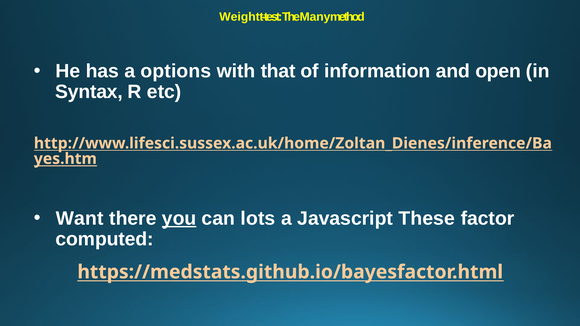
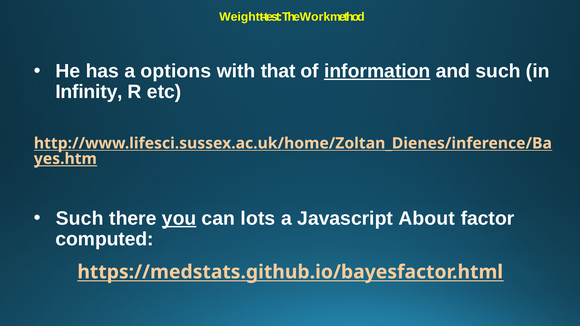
Many: Many -> Work (315, 17)
information underline: none -> present (377, 71)
and open: open -> such (498, 71)
Syntax: Syntax -> Infinity (89, 92)
Want: Want -> Such (80, 218)
These: These -> About (427, 218)
